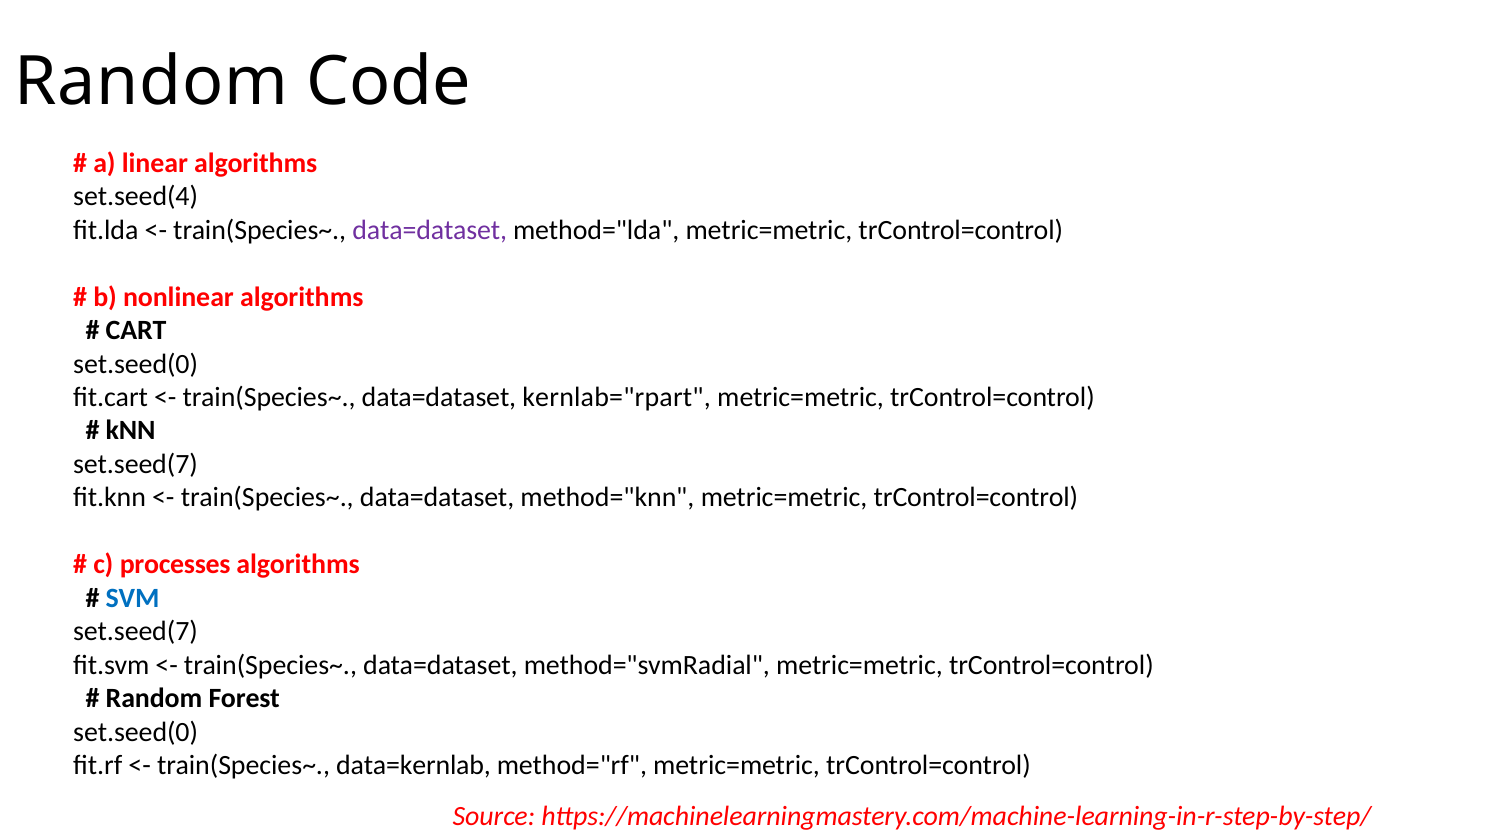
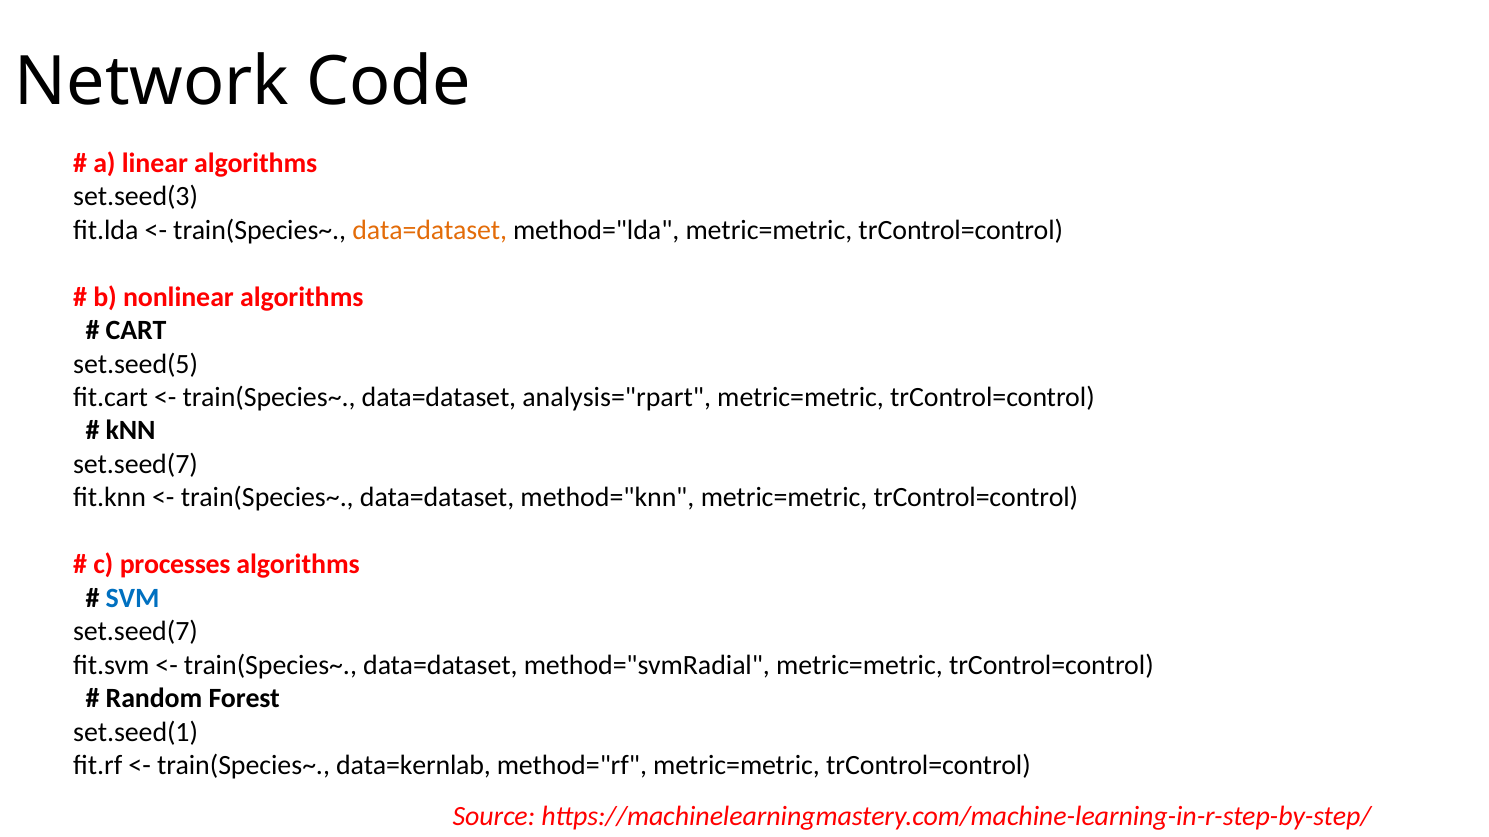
Random: Random -> Network (152, 82)
set.seed(4: set.seed(4 -> set.seed(3 (136, 197)
data=dataset colour: purple -> orange (430, 230)
set.seed(0: set.seed(0 -> set.seed(5 (136, 364)
kernlab="rpart: kernlab="rpart -> analysis="rpart (617, 398)
set.seed(0: set.seed(0 -> set.seed(1 (136, 732)
